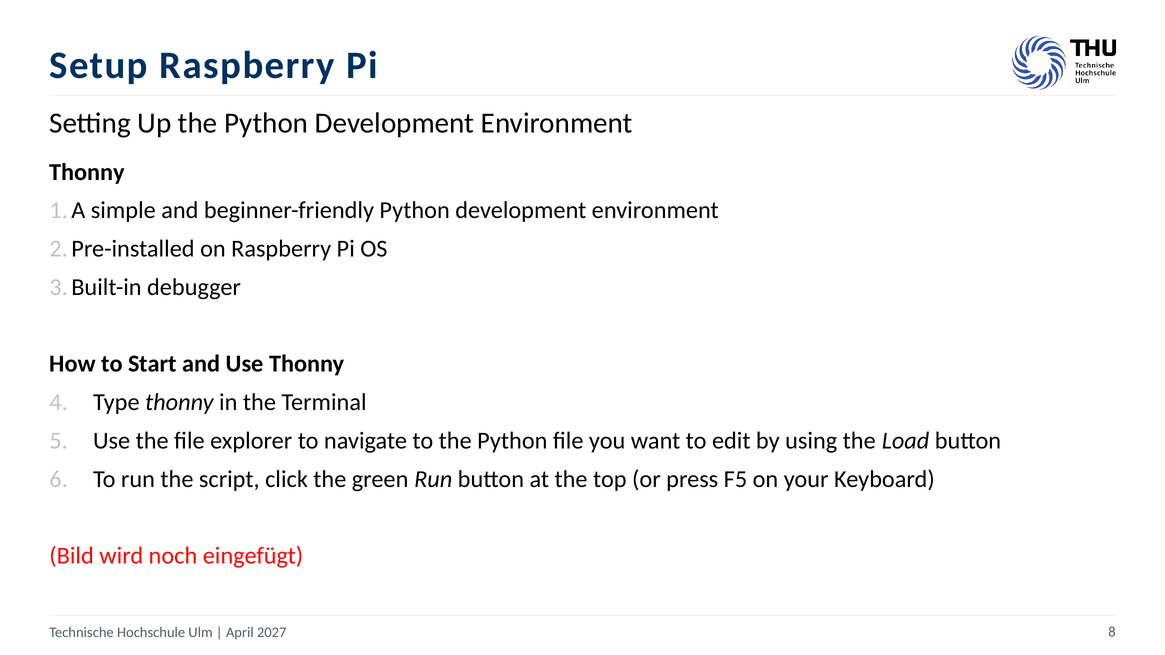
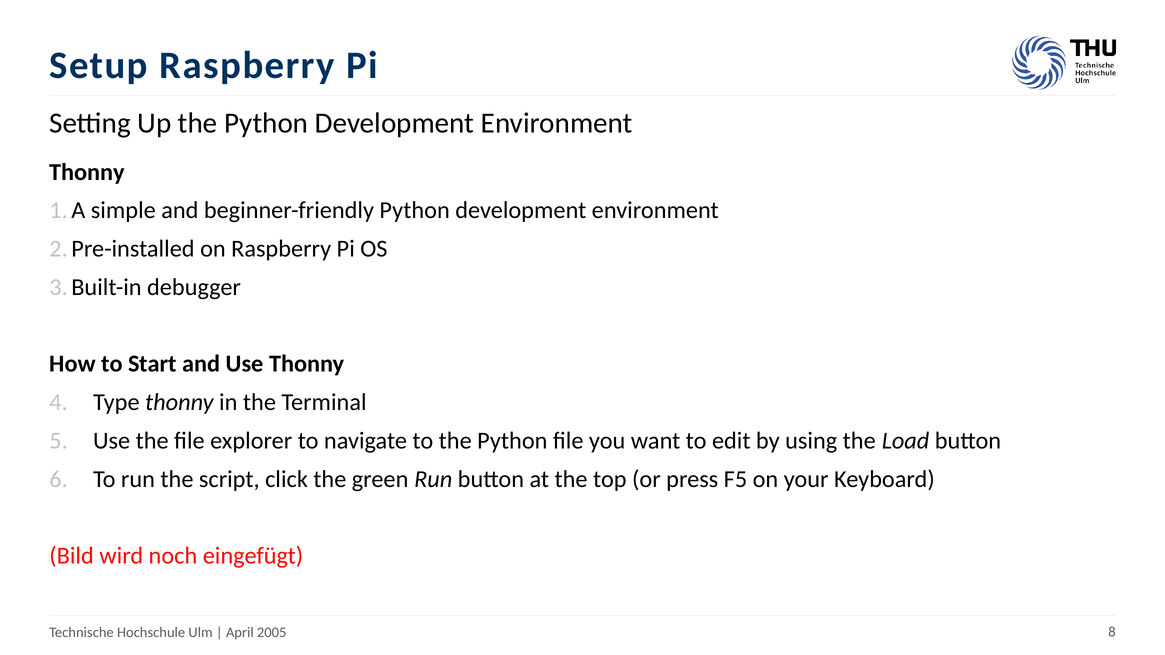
2027: 2027 -> 2005 (272, 633)
